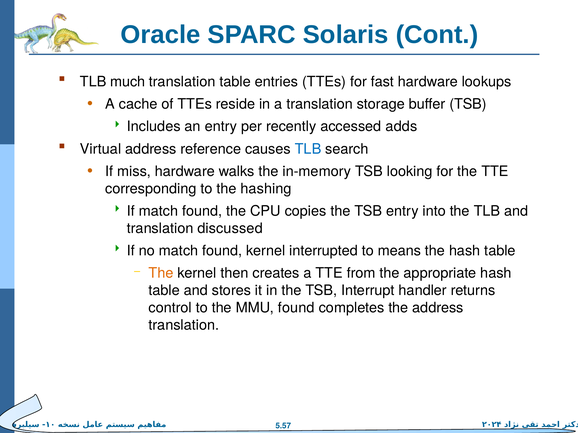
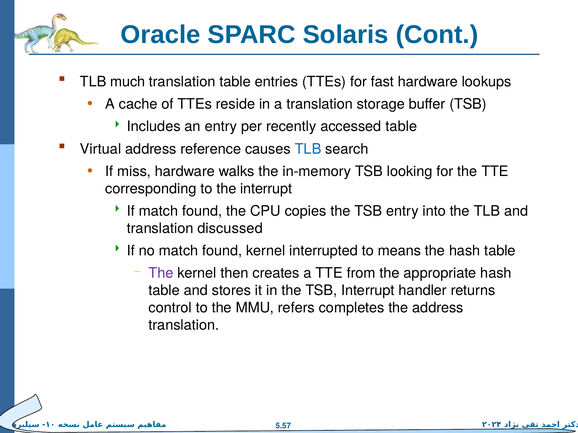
accessed adds: adds -> table (401, 127)
the hashing: hashing -> interrupt (266, 189)
The colour: orange -> purple (161, 273)
MMU found: found -> refers (296, 308)
